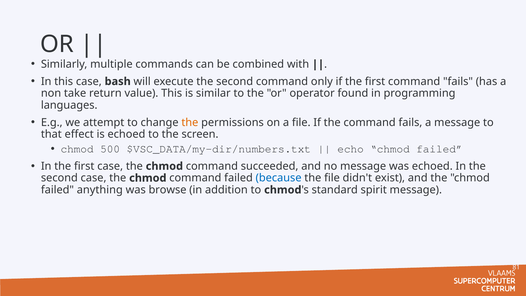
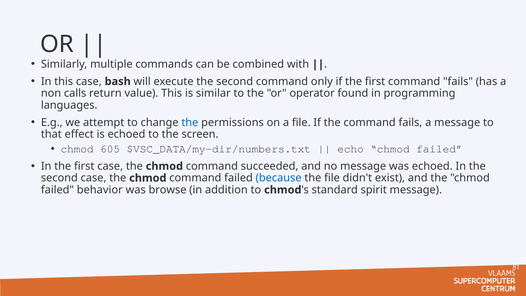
take: take -> calls (75, 93)
the colour: orange -> blue (190, 122)
500: 500 -> 605 (110, 149)
anything: anything -> behavior (100, 190)
